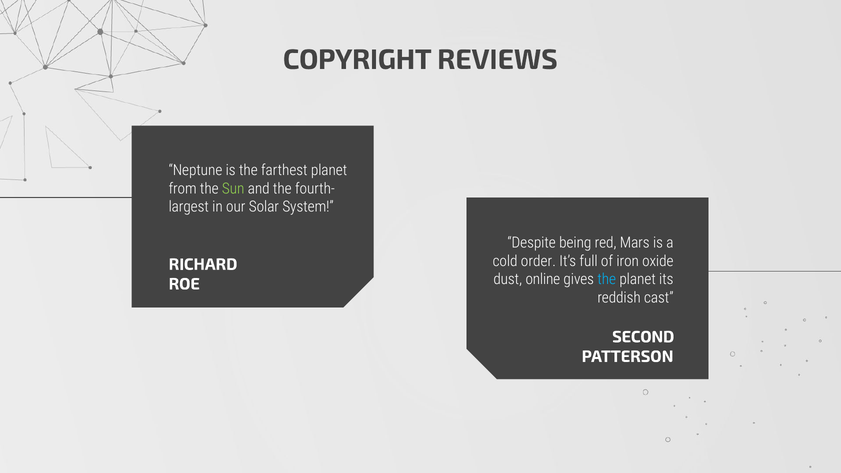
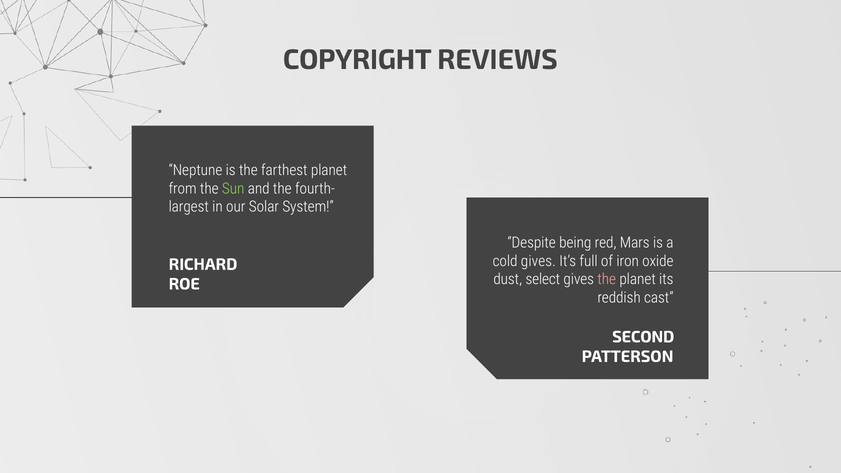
cold order: order -> gives (538, 261)
online: online -> select (543, 280)
the colour: light blue -> pink (607, 280)
